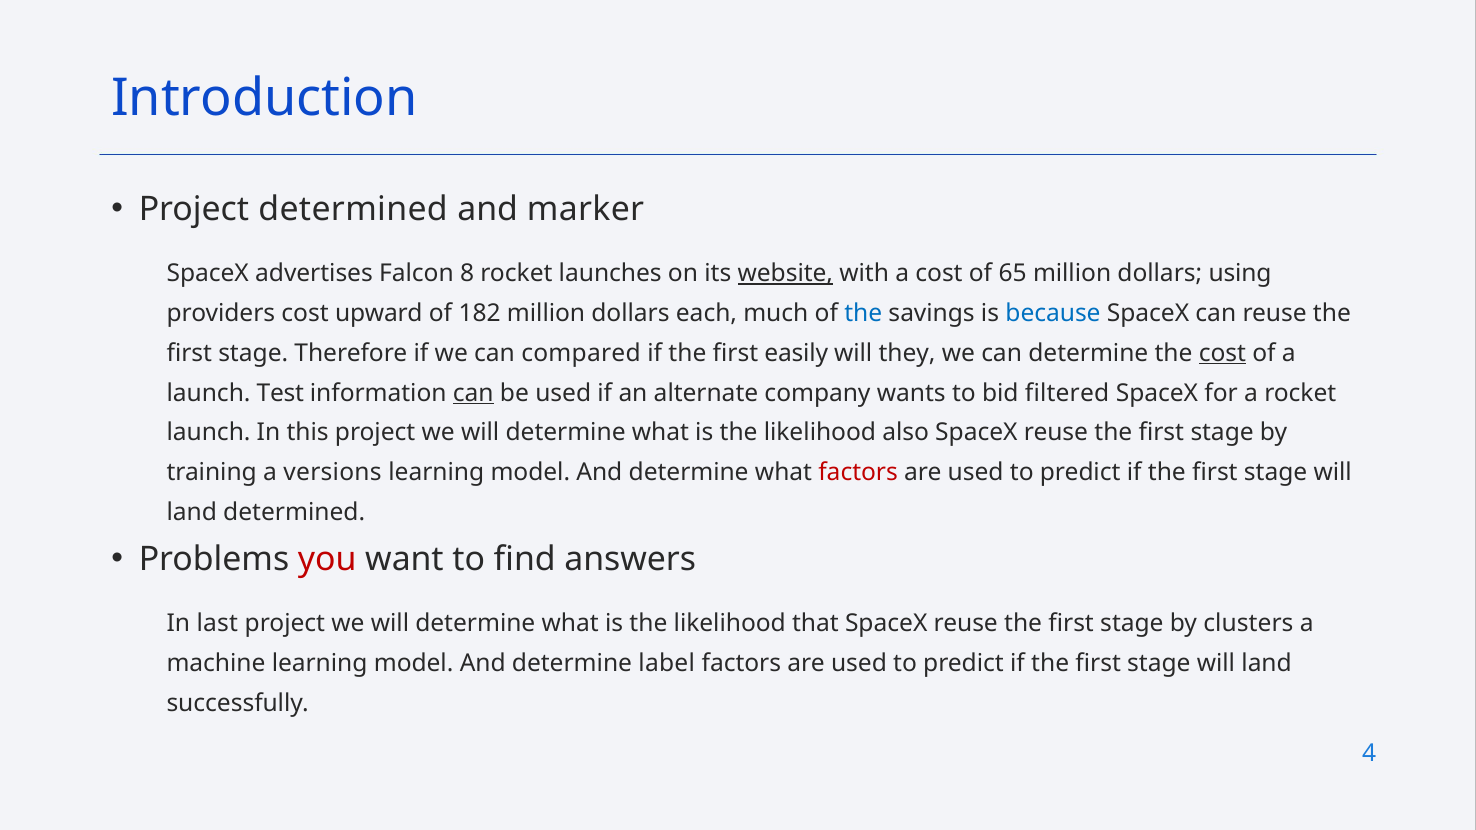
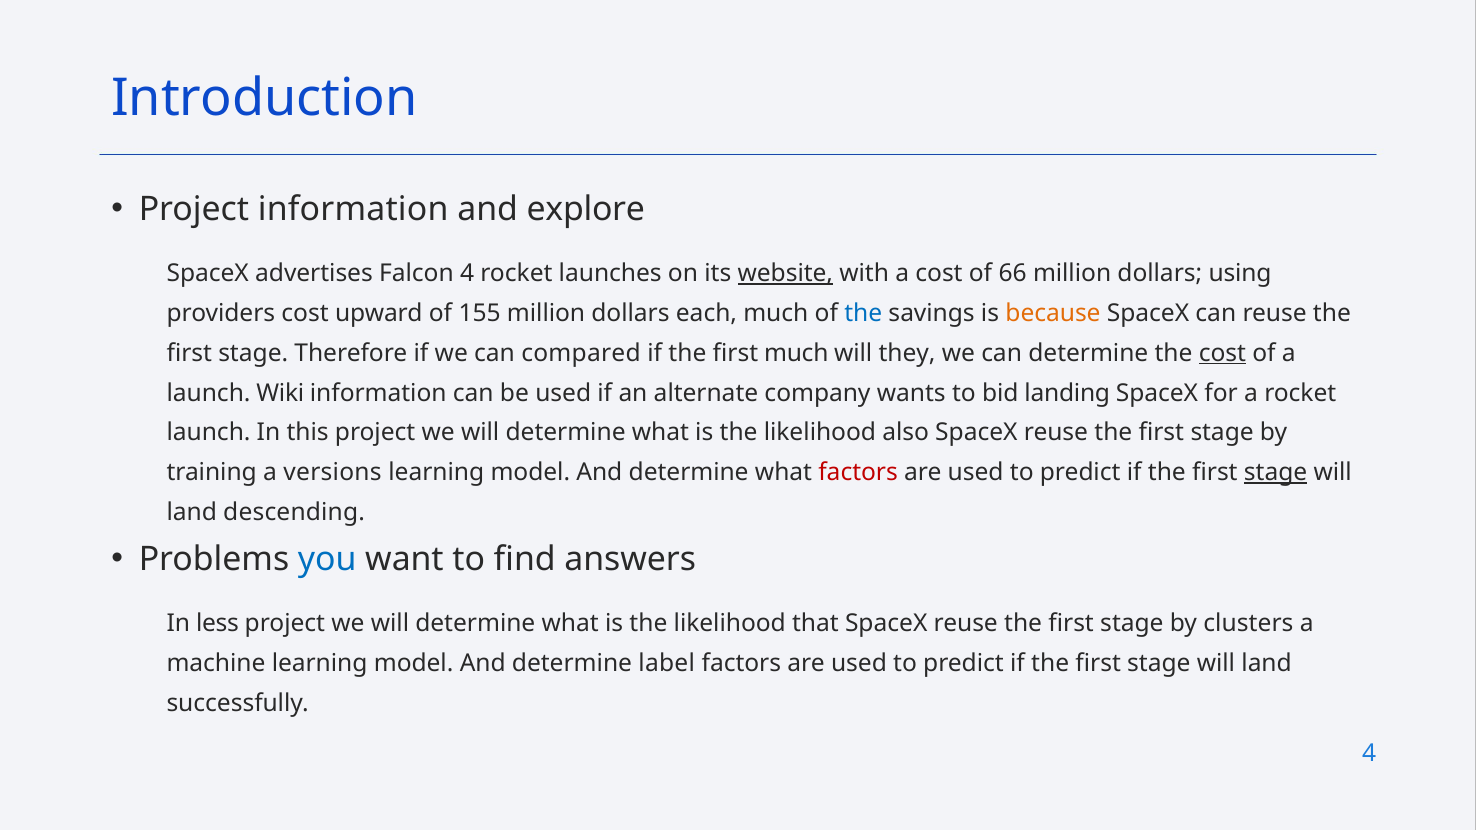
Project determined: determined -> information (353, 210)
marker: marker -> explore (586, 210)
Falcon 8: 8 -> 4 (467, 274)
65: 65 -> 66 (1013, 274)
182: 182 -> 155 (480, 313)
because colour: blue -> orange (1053, 313)
first easily: easily -> much (796, 353)
Test: Test -> Wiki (280, 393)
can underline: present -> none (473, 393)
filtered: filtered -> landing (1067, 393)
stage underline: none -> present (1276, 473)
land determined: determined -> descending (294, 512)
you colour: red -> blue (327, 560)
last: last -> less (218, 624)
